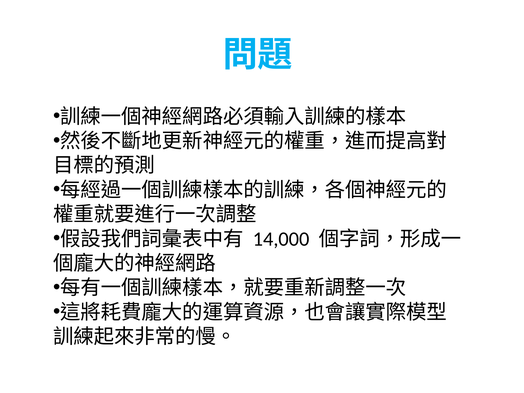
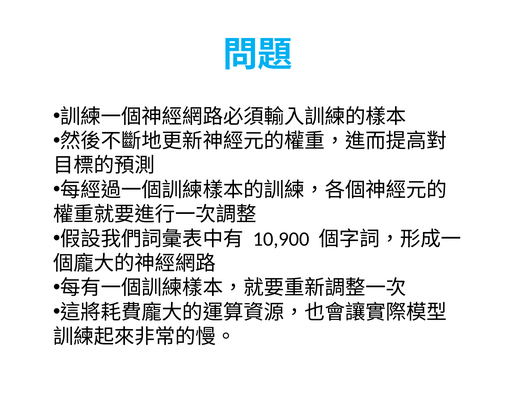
14,000: 14,000 -> 10,900 (281, 239)
